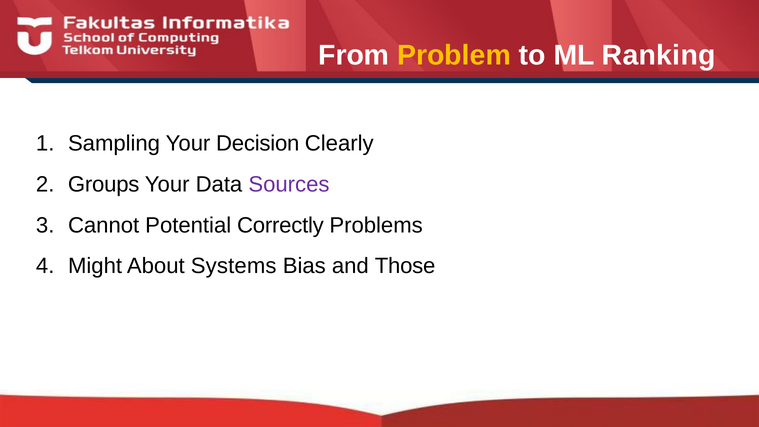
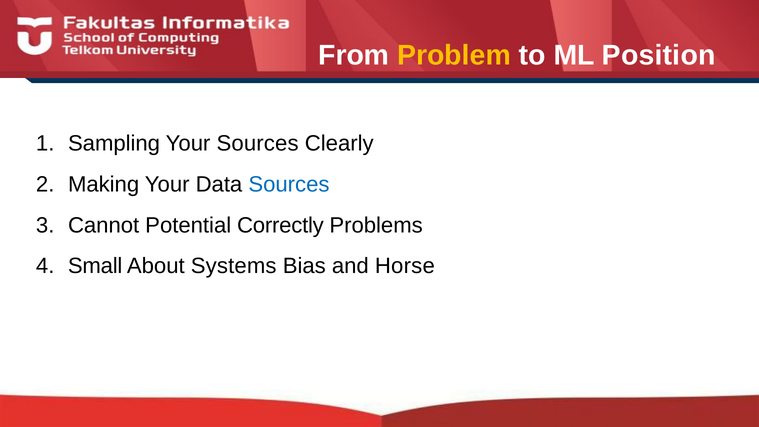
Ranking: Ranking -> Position (659, 55)
Your Decision: Decision -> Sources (258, 144)
Groups: Groups -> Making (104, 184)
Sources colour: purple -> blue (289, 184)
Might: Might -> Small (95, 266)
Those: Those -> Horse (405, 266)
